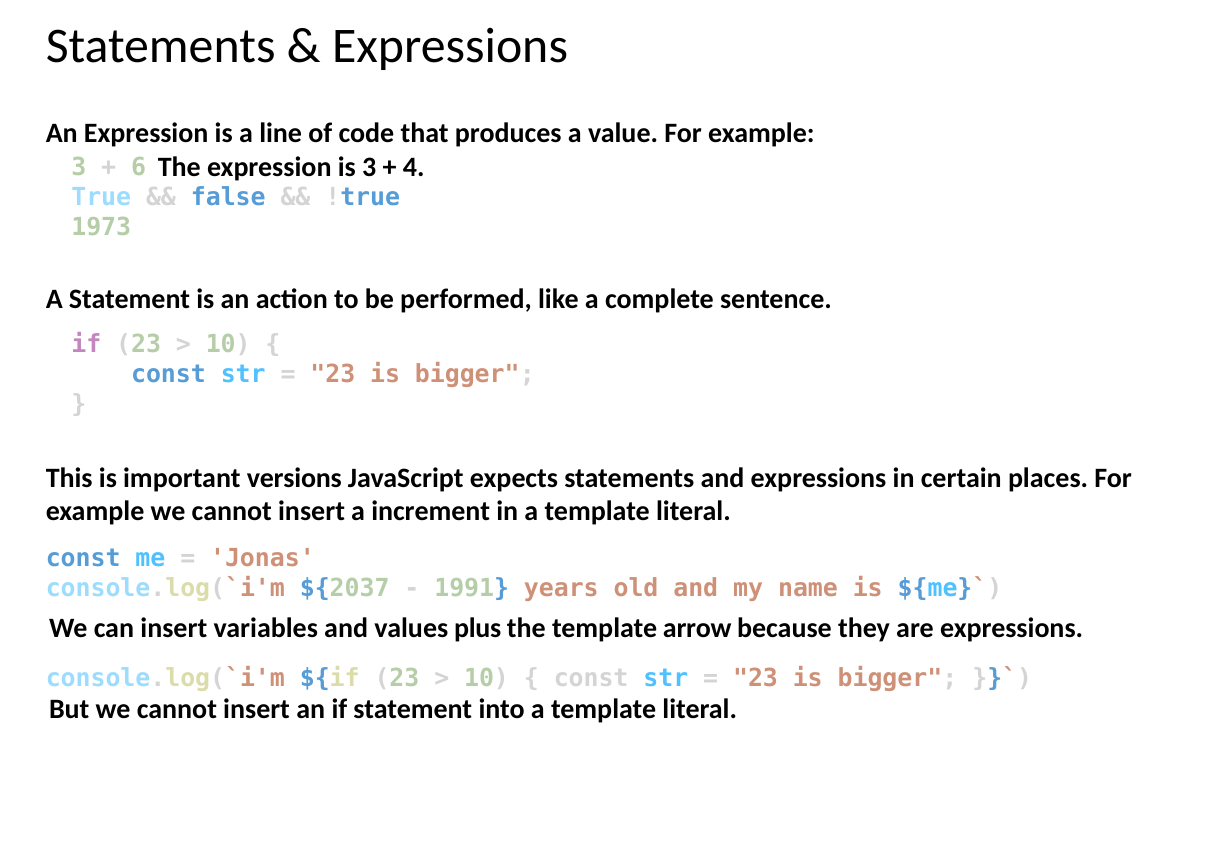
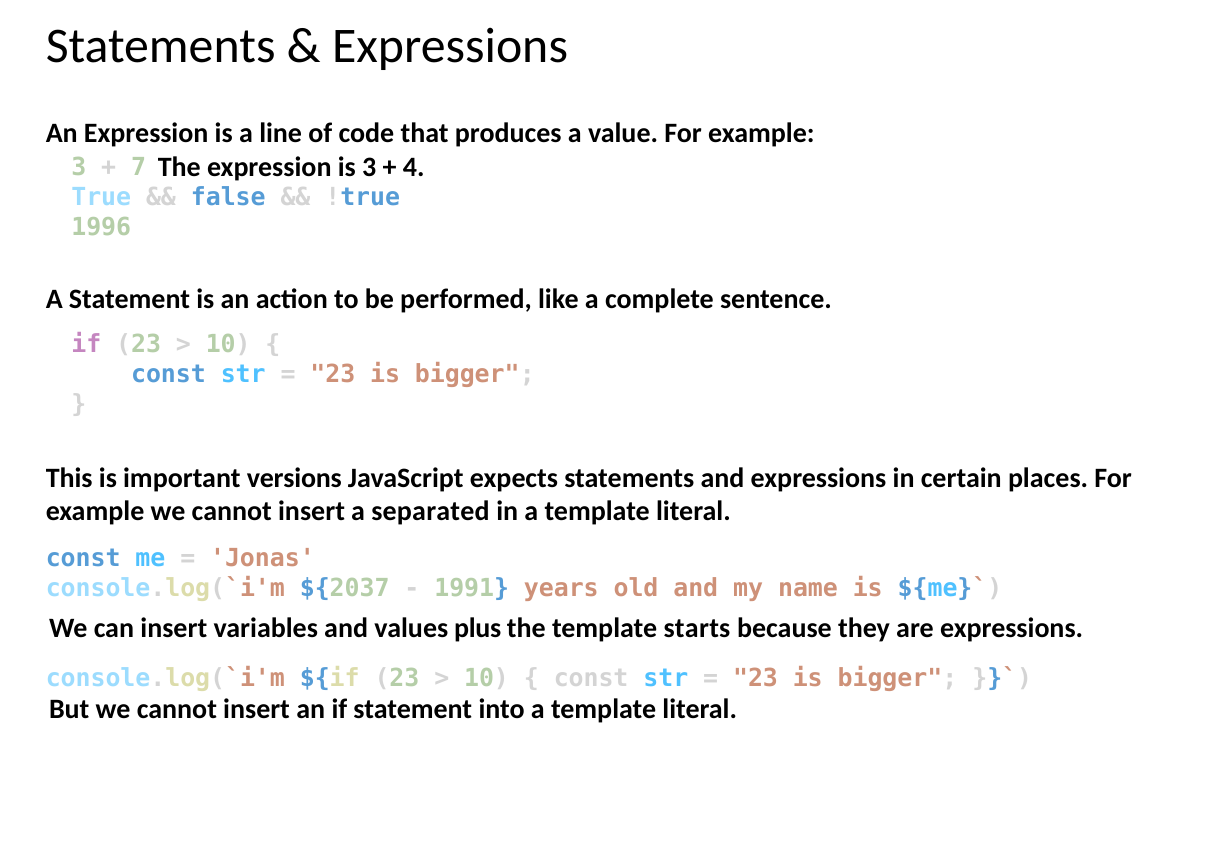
6: 6 -> 7 (139, 167)
1973: 1973 -> 1996 (101, 227)
increment: increment -> separated (431, 511)
arrow: arrow -> starts (697, 628)
